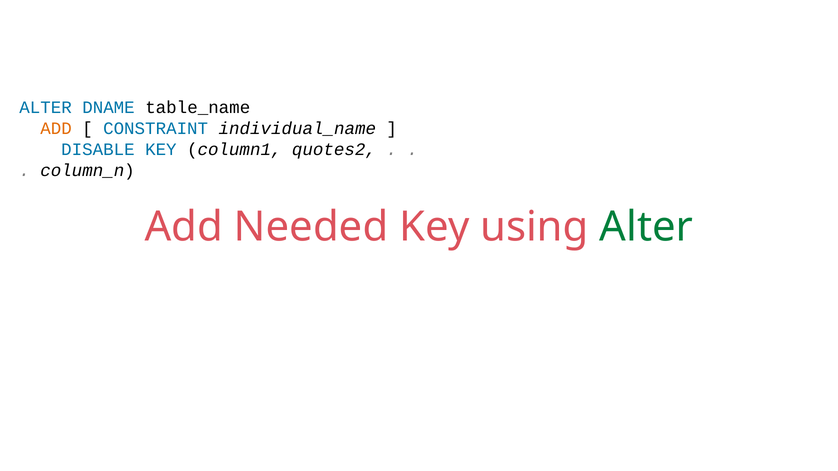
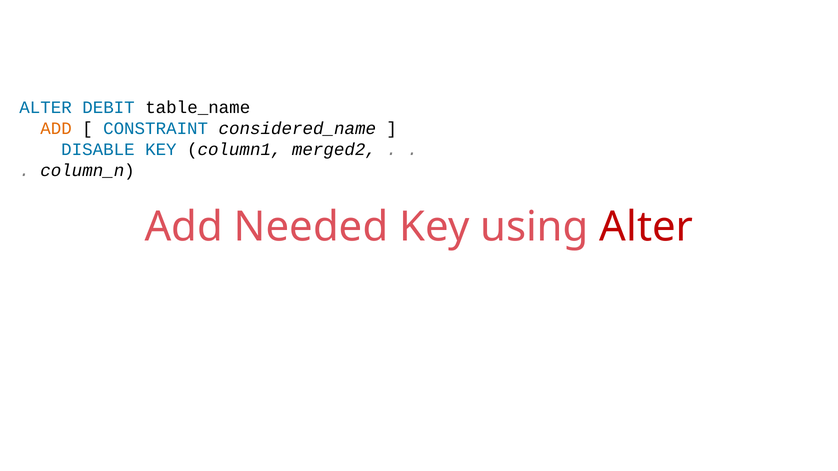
DNAME: DNAME -> DEBIT (109, 108)
individual_name: individual_name -> considered_name (297, 129)
quotes2: quotes2 -> merged2 (334, 150)
Alter colour: green -> red (646, 227)
